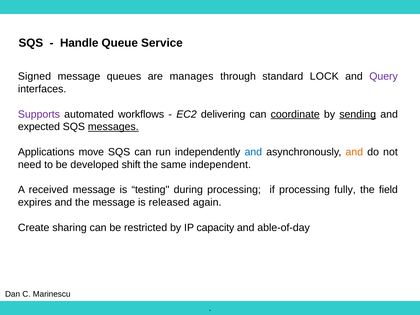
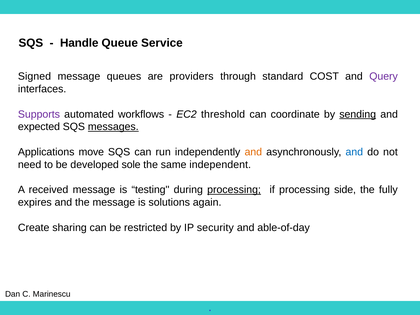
manages: manages -> providers (192, 76)
LOCK: LOCK -> COST (324, 76)
delivering: delivering -> threshold (223, 114)
coordinate underline: present -> none (295, 114)
and colour: blue -> orange (253, 152)
and colour: orange -> blue (354, 152)
shift: shift -> sole (131, 165)
processing underline: none -> present (234, 190)
fully: fully -> side (345, 190)
field: field -> fully (388, 190)
released: released -> solutions (169, 202)
capacity: capacity -> security (215, 228)
